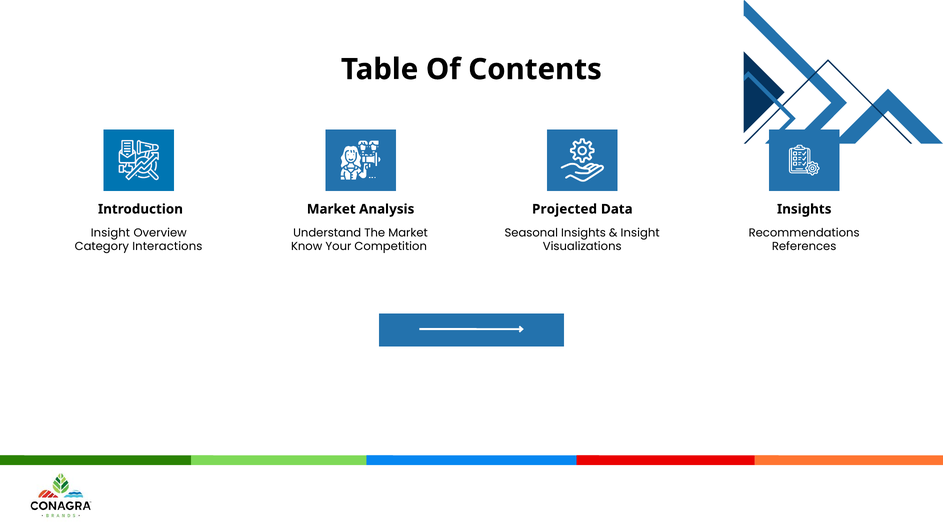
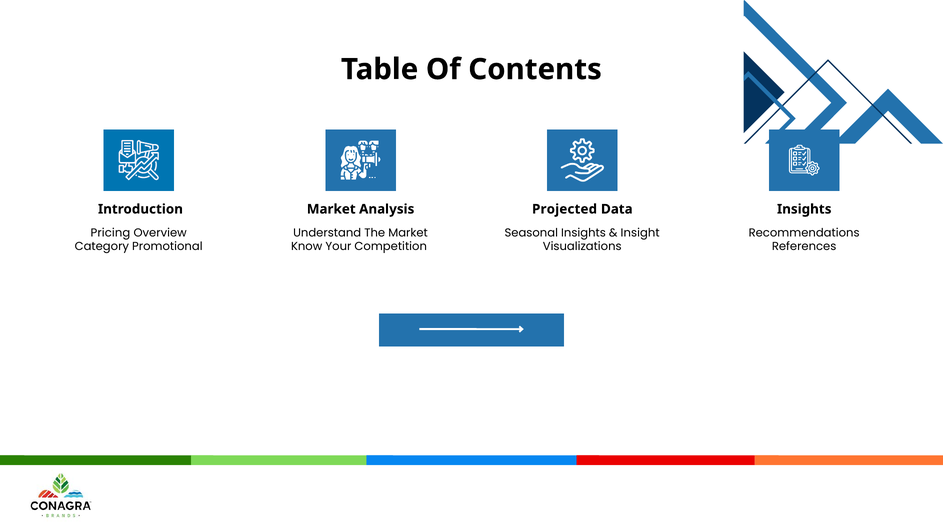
Insight: Insight -> Pricing (110, 232)
Interactions: Interactions -> Promotional (167, 246)
